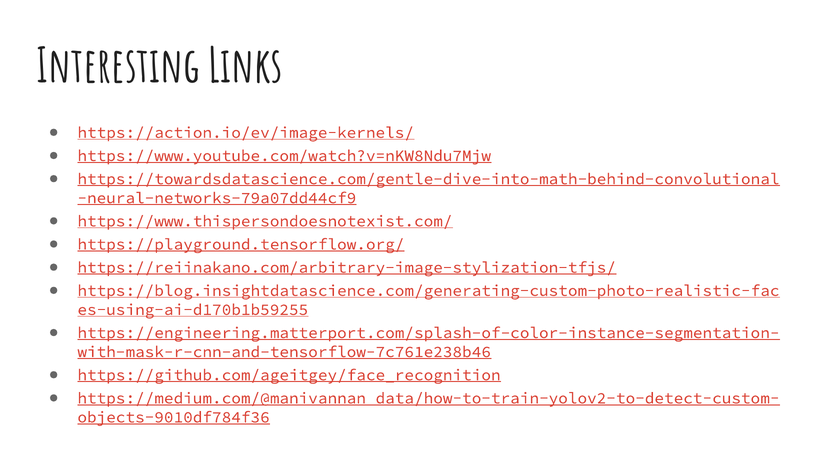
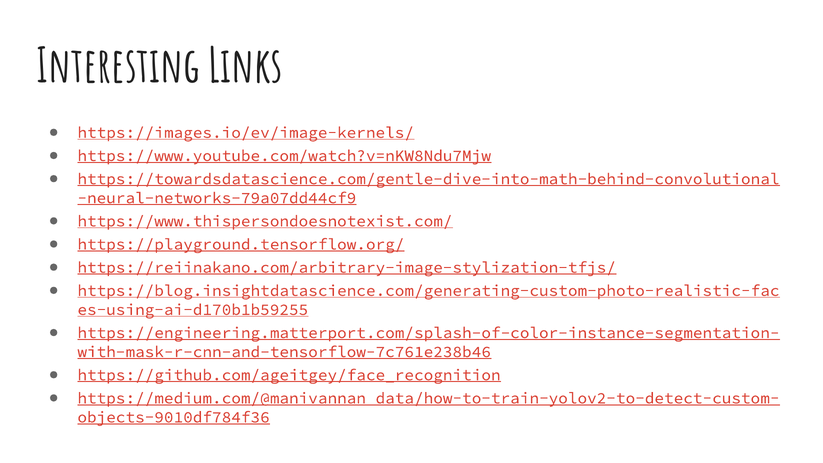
https://action.io/ev/image-kernels/: https://action.io/ev/image-kernels/ -> https://images.io/ev/image-kernels/ (246, 133)
